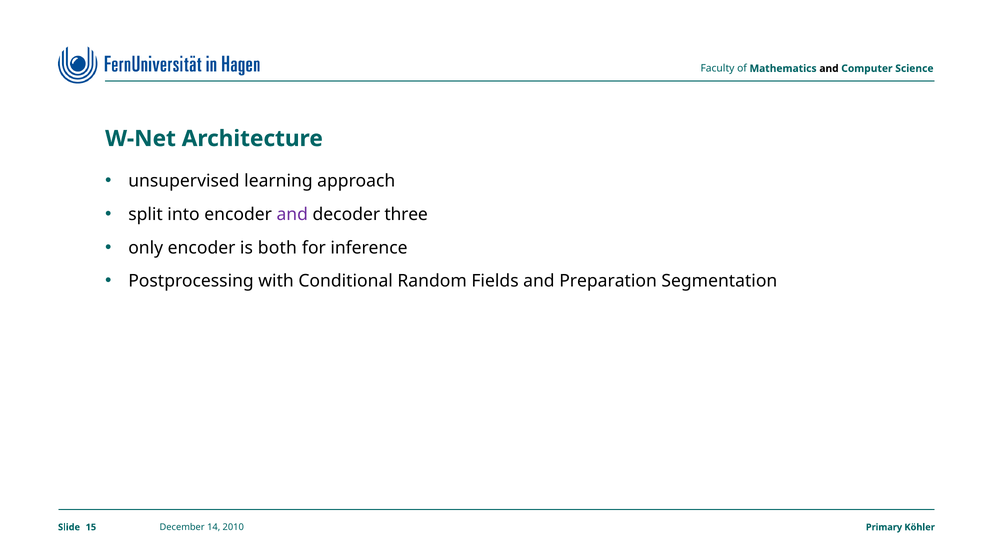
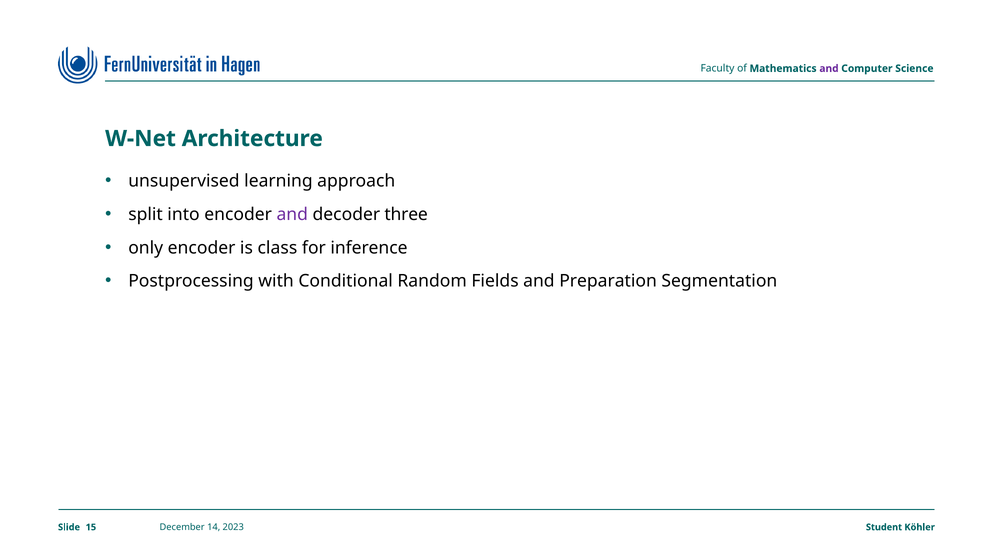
and colour: black -> purple (829, 69)
both: both -> class (277, 248)
2010: 2010 -> 2023 (233, 527)
Primary: Primary -> Student (884, 527)
